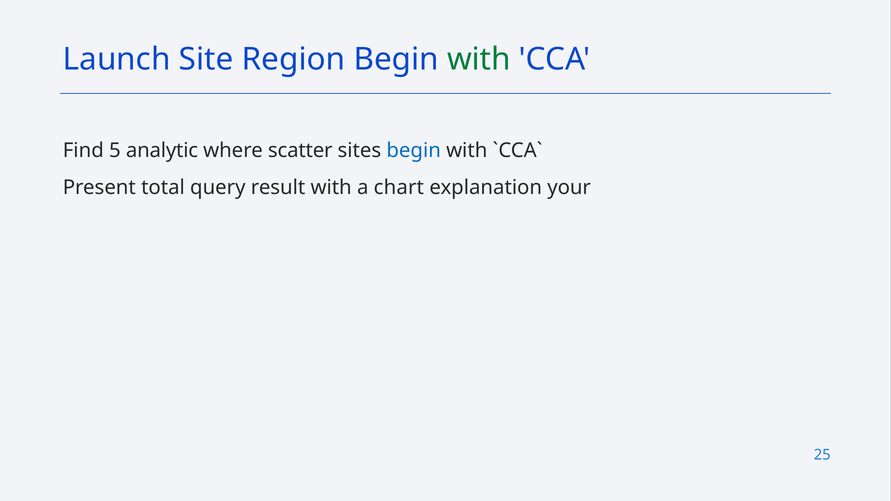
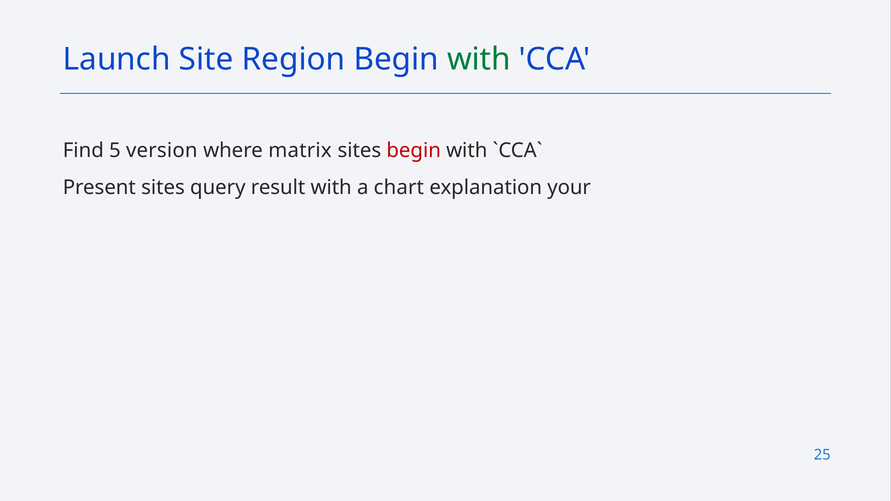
analytic: analytic -> version (162, 150)
scatter: scatter -> matrix (300, 150)
begin colour: blue -> red (414, 150)
Present total: total -> sites (163, 188)
